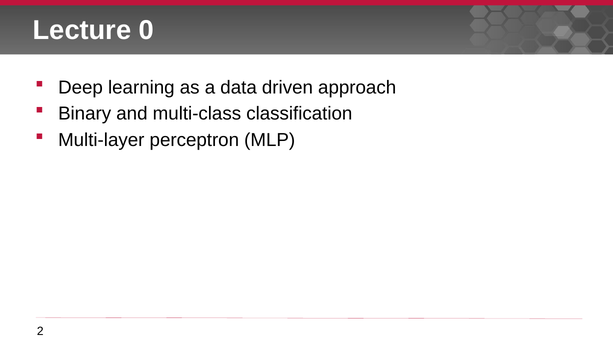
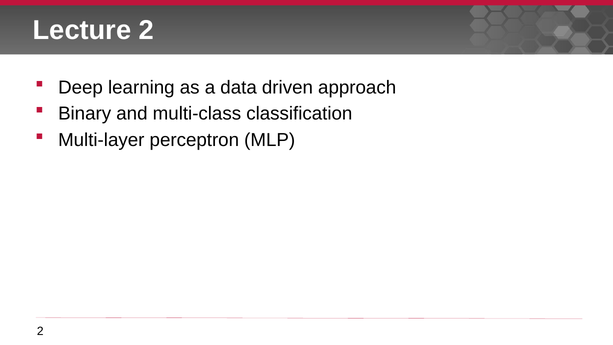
Lecture 0: 0 -> 2 (146, 30)
